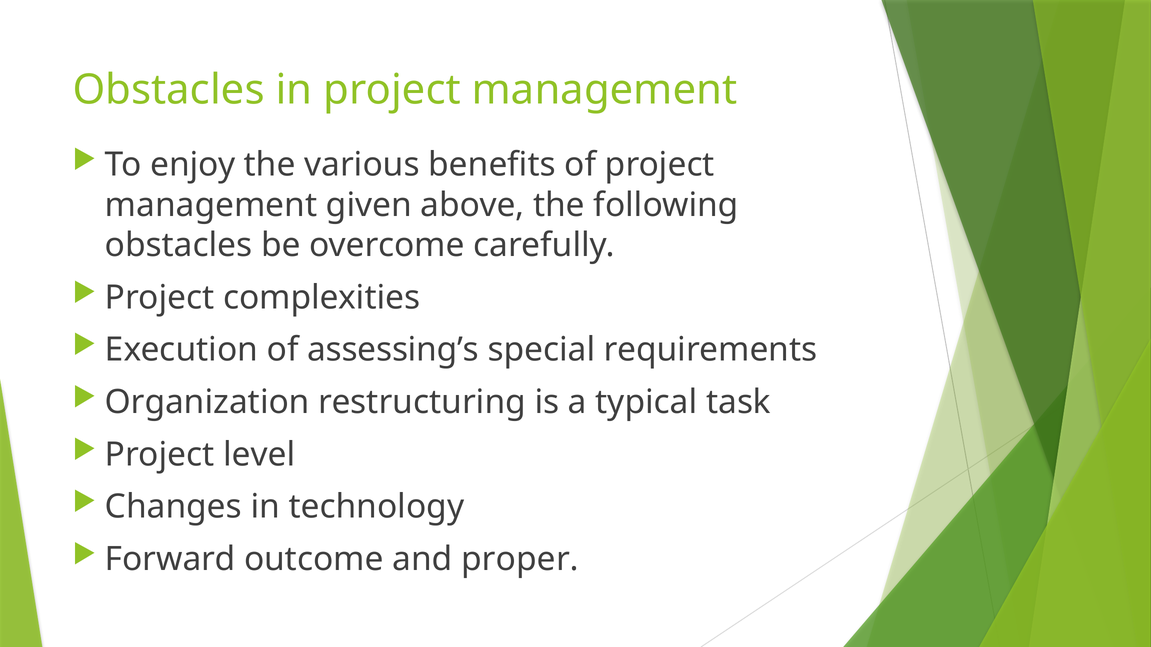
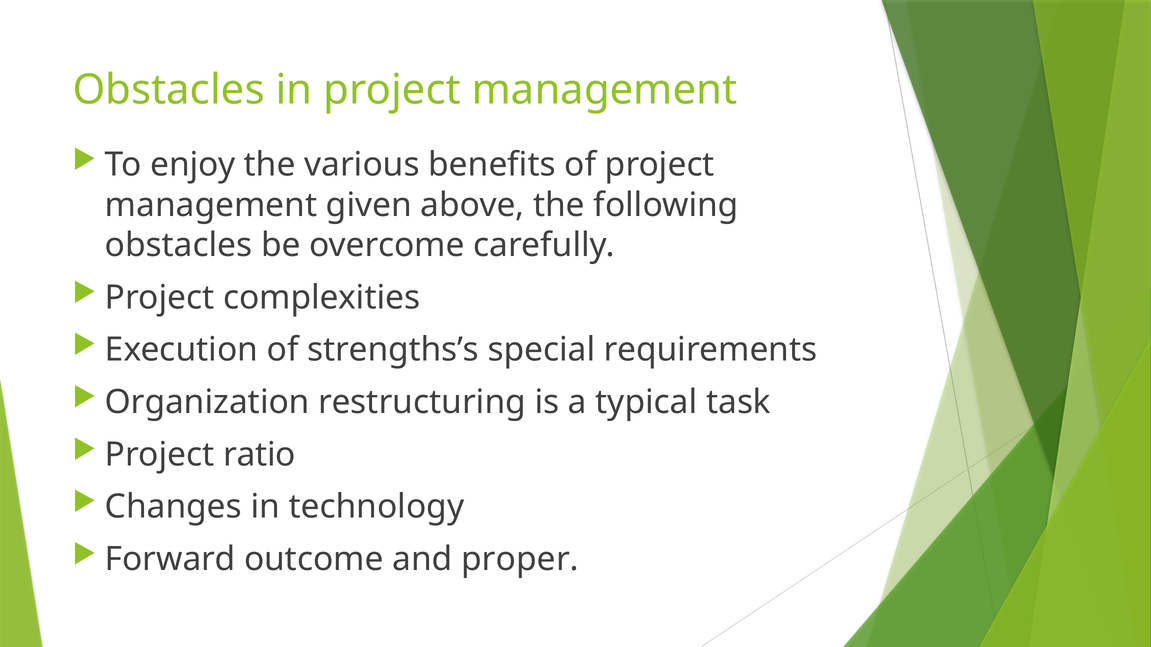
assessing’s: assessing’s -> strengths’s (393, 350)
level: level -> ratio (259, 455)
